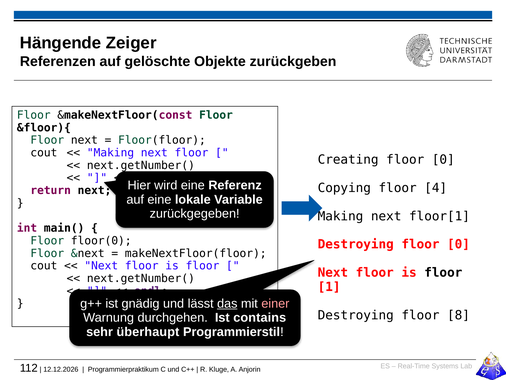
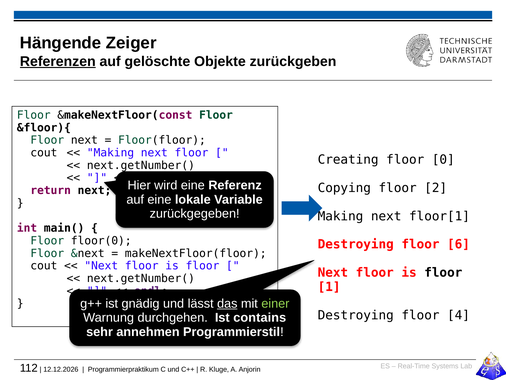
Referenzen underline: none -> present (58, 61)
4: 4 -> 2 (436, 188)
Destroying floor 0: 0 -> 6 (459, 244)
einer colour: pink -> light green (275, 303)
8: 8 -> 4 (459, 315)
überhaupt: überhaupt -> annehmen (148, 331)
